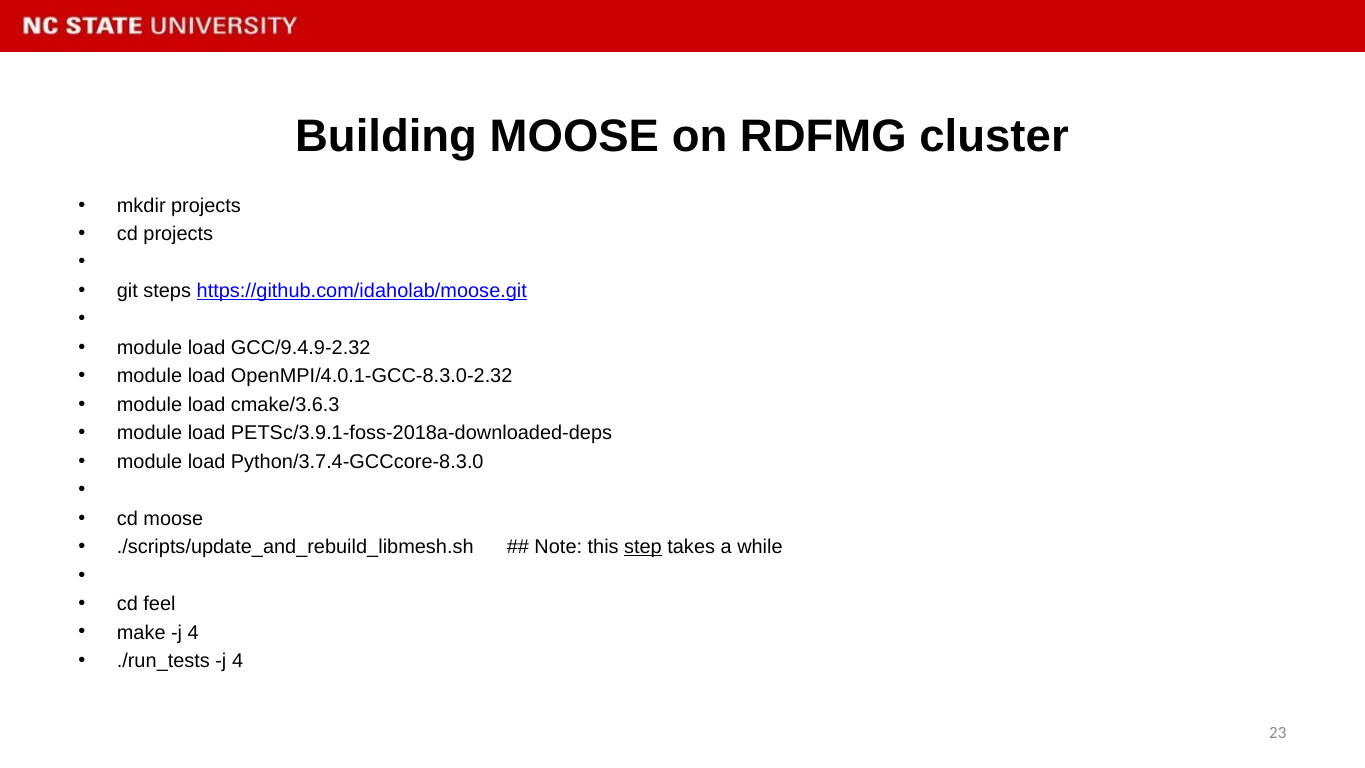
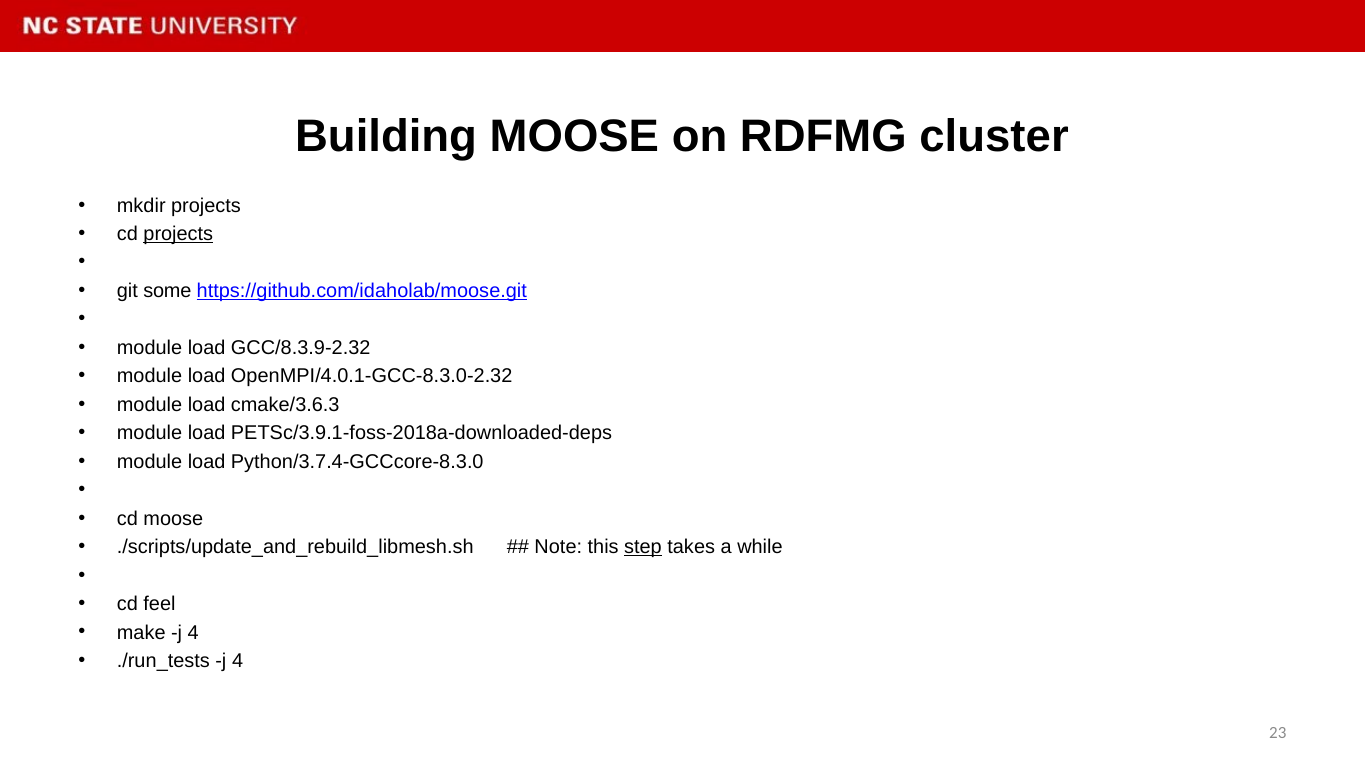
projects underline: none -> present (178, 234)
steps: steps -> some (167, 291)
GCC/9.4.9-2.32: GCC/9.4.9-2.32 -> GCC/8.3.9-2.32 (301, 348)
